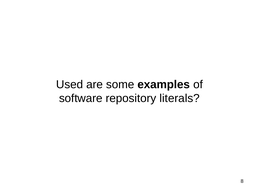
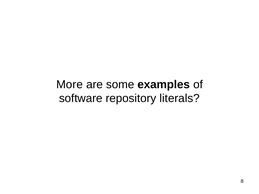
Used: Used -> More (70, 85)
